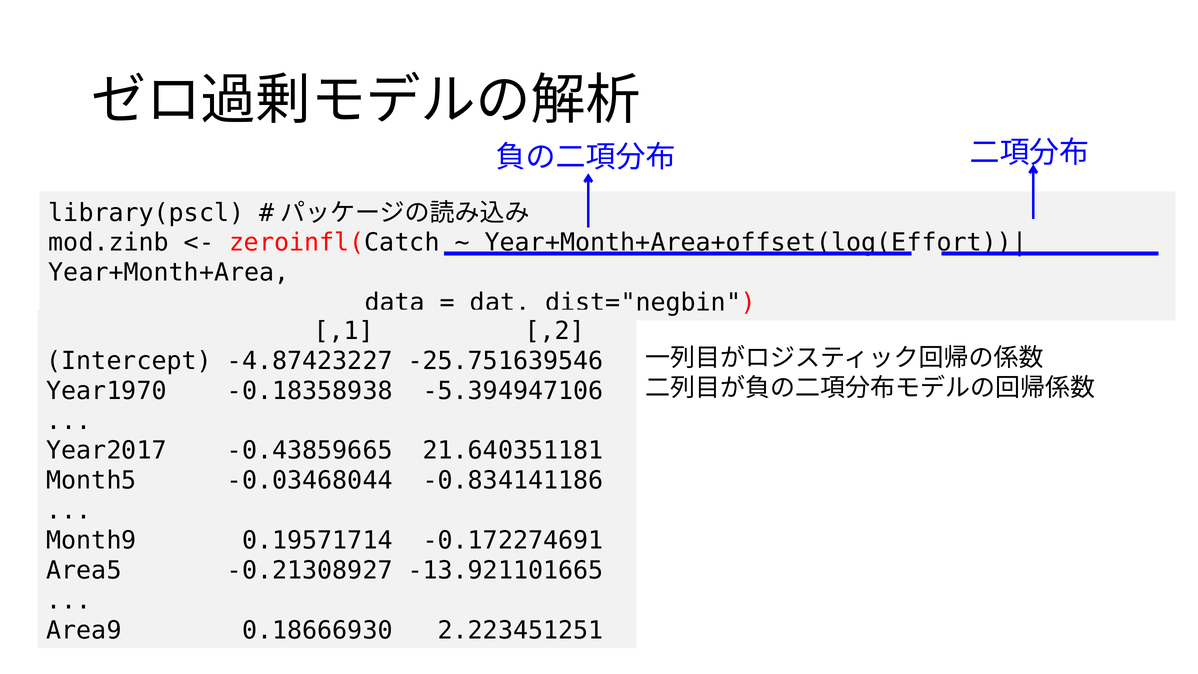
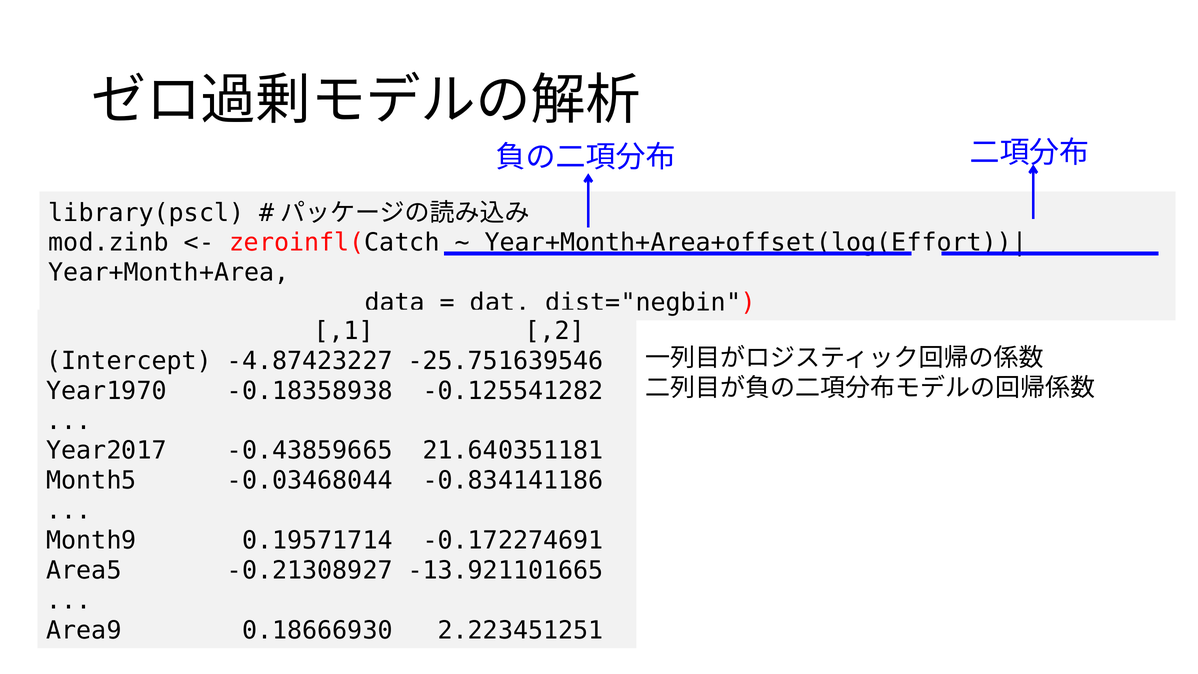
-5.394947106: -5.394947106 -> -0.125541282 (513, 391)
